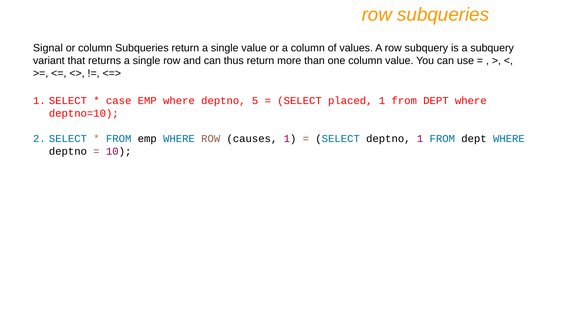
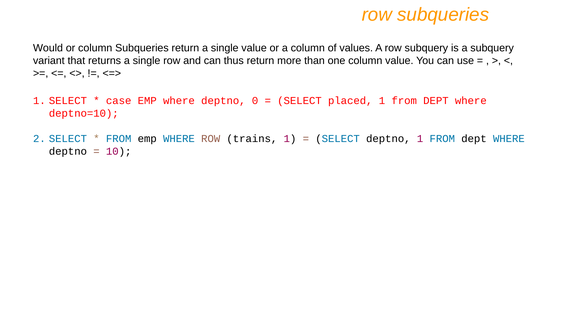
Signal: Signal -> Would (48, 48)
5: 5 -> 0 (255, 101)
causes: causes -> trains (252, 139)
